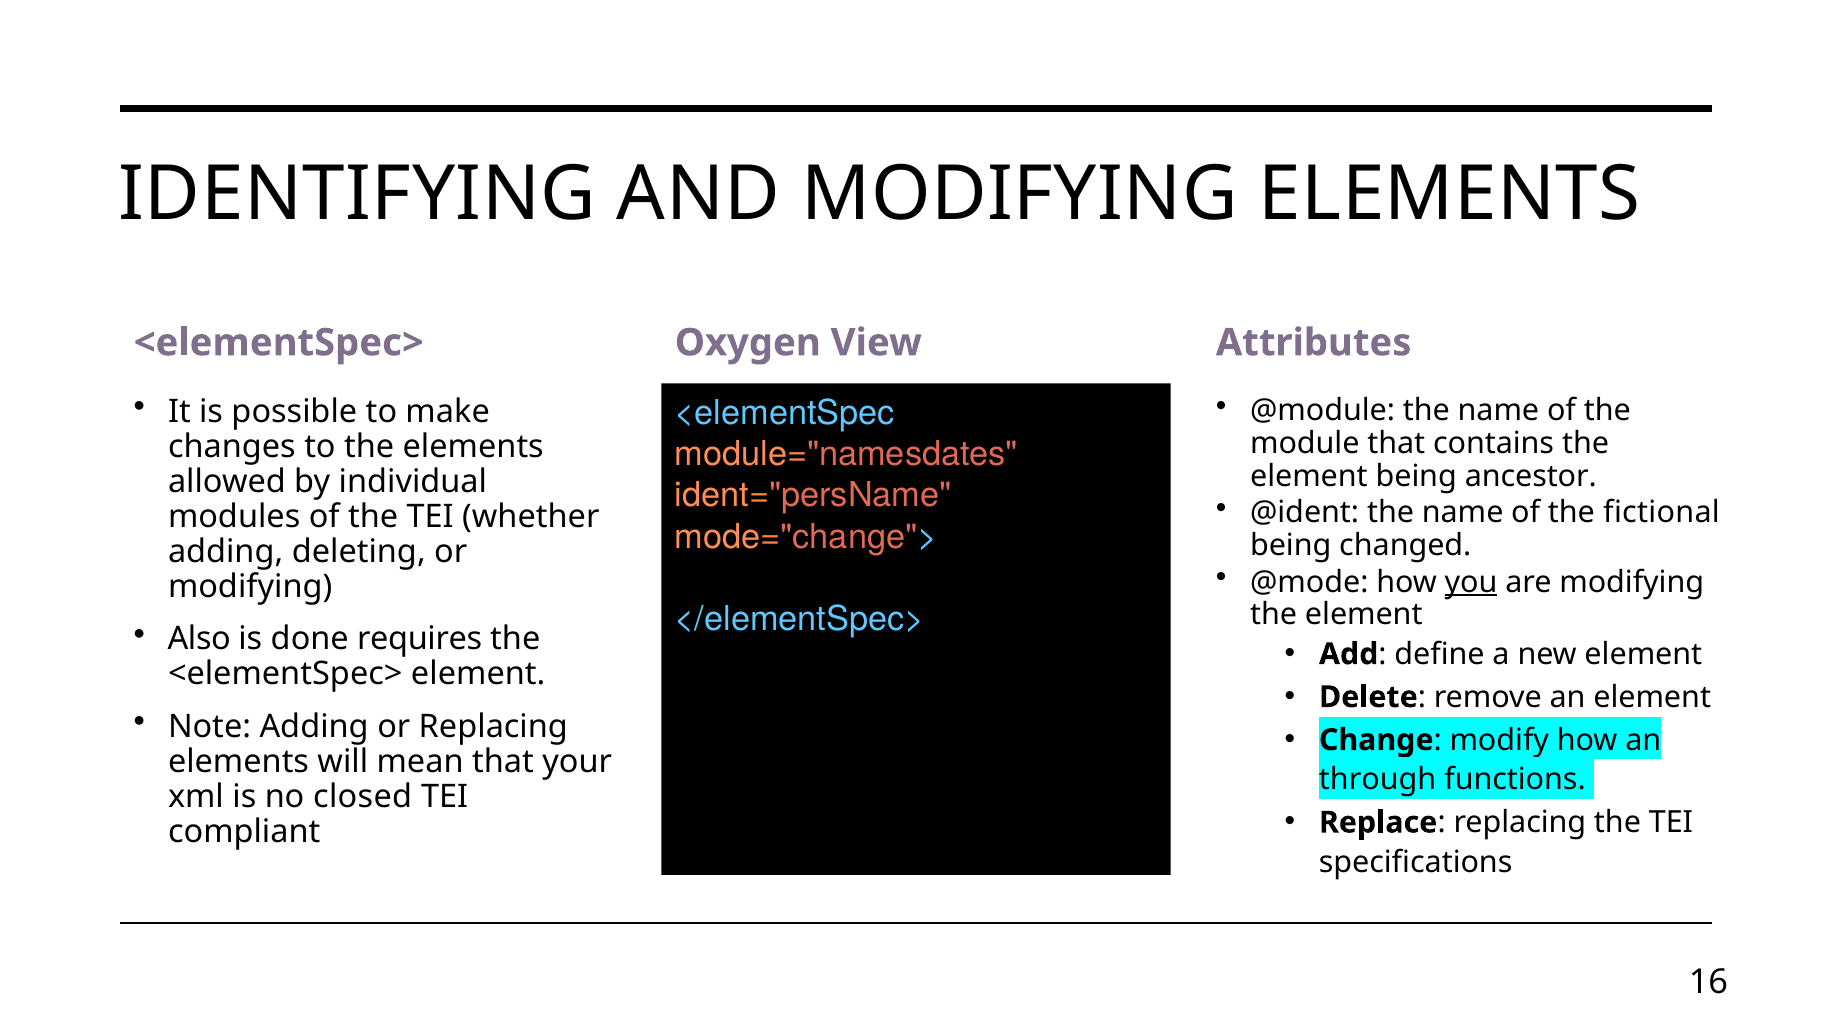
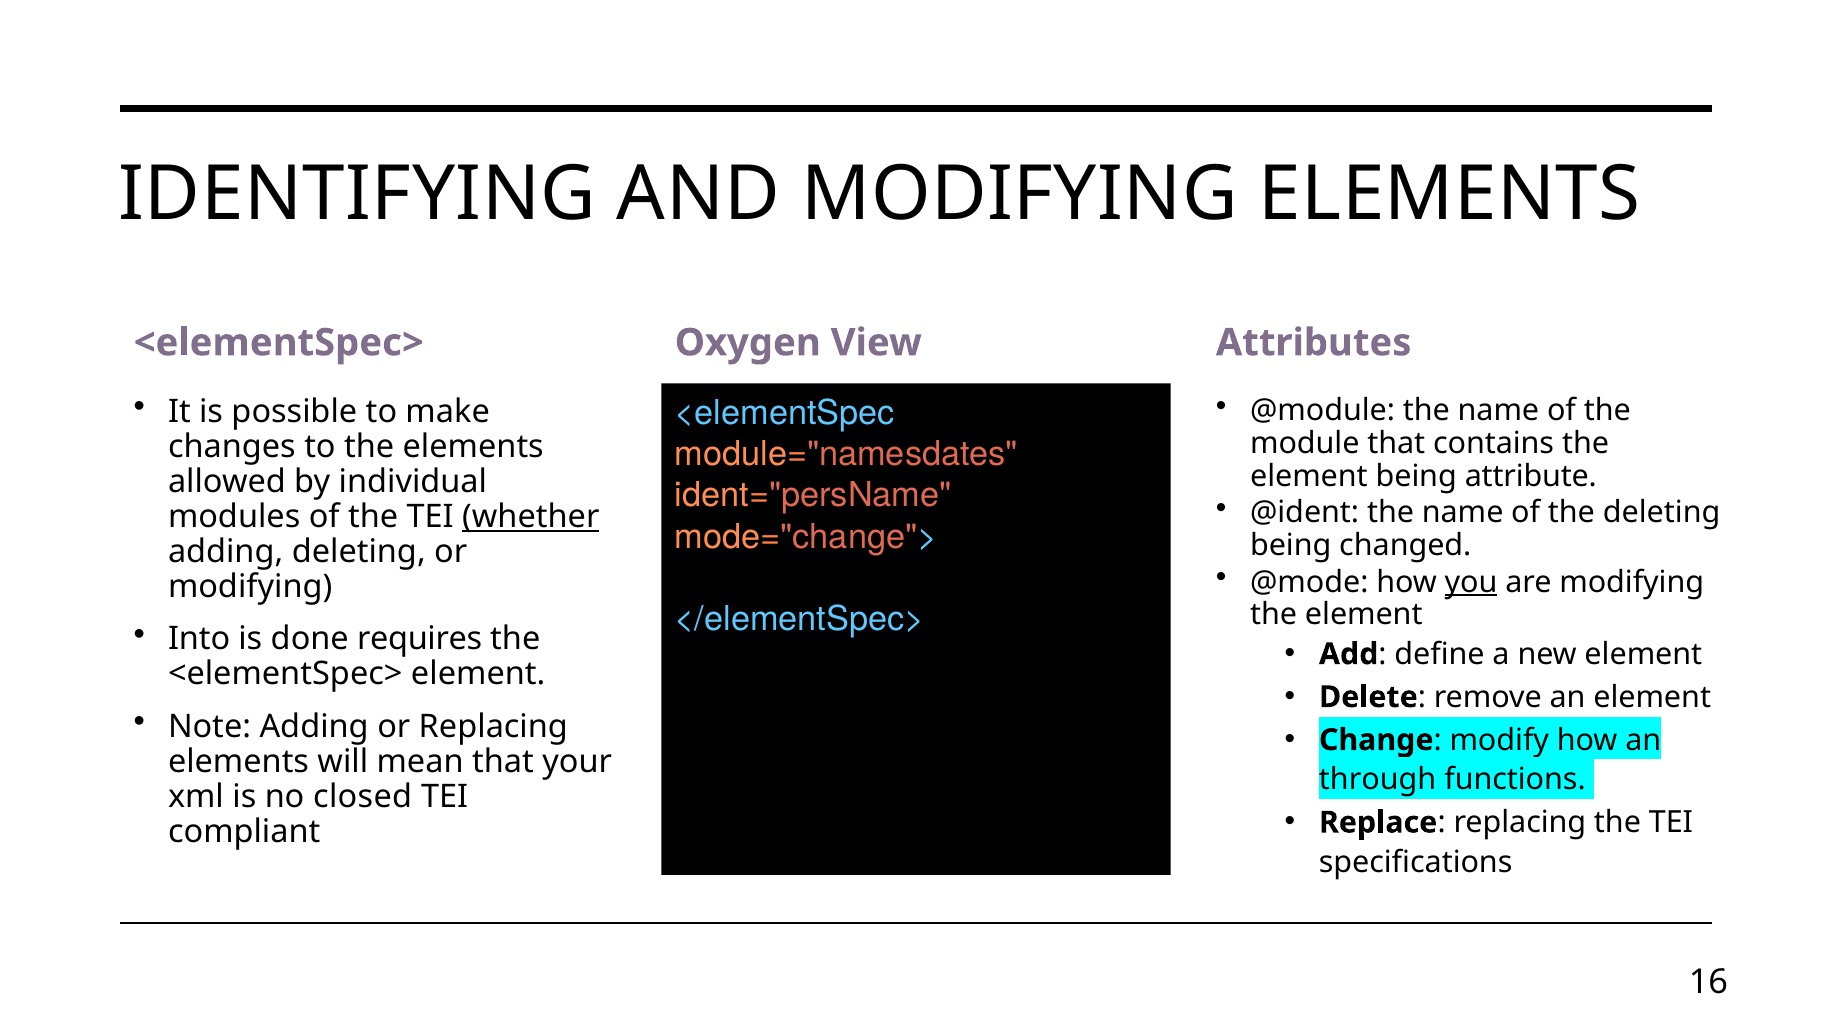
ancestor: ancestor -> attribute (1531, 477)
the fictional: fictional -> deleting (1662, 513)
whether underline: none -> present (531, 517)
Also: Also -> Into (199, 639)
